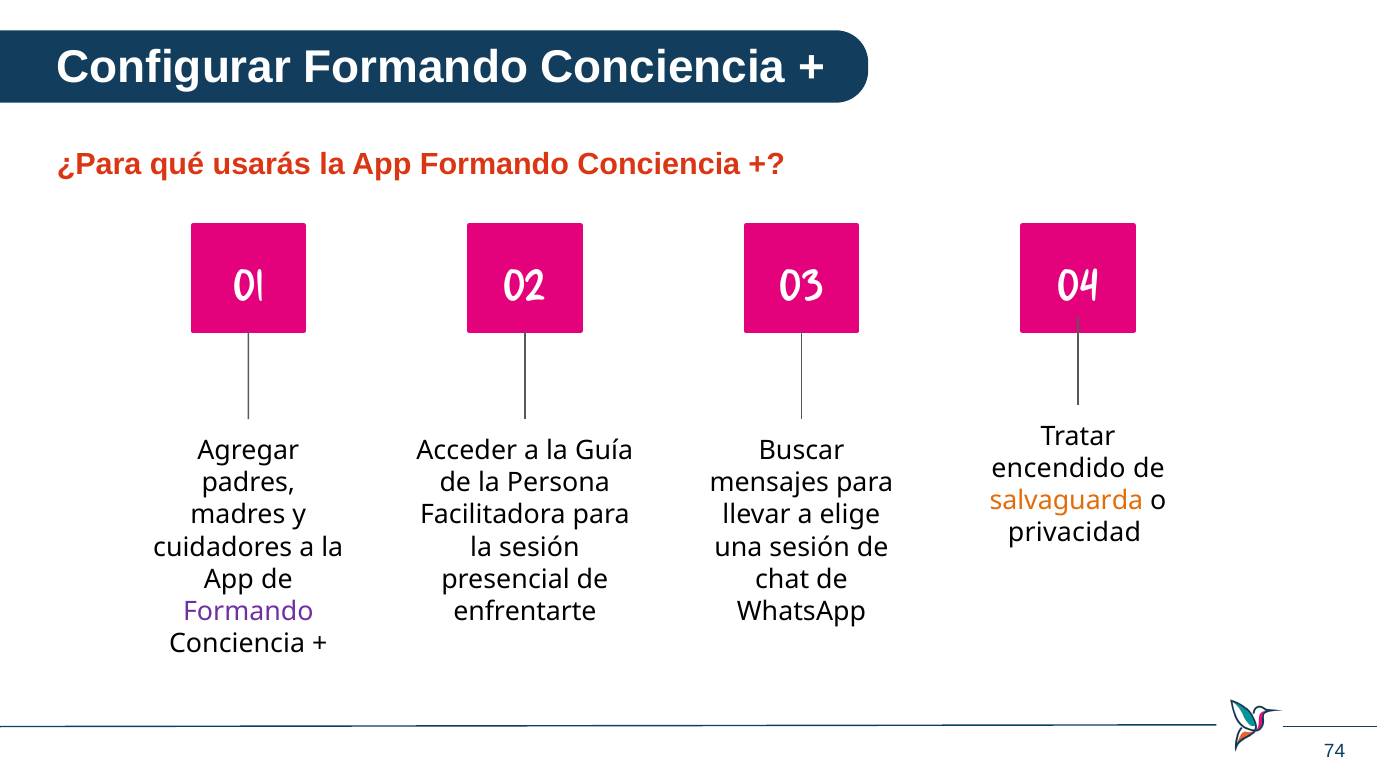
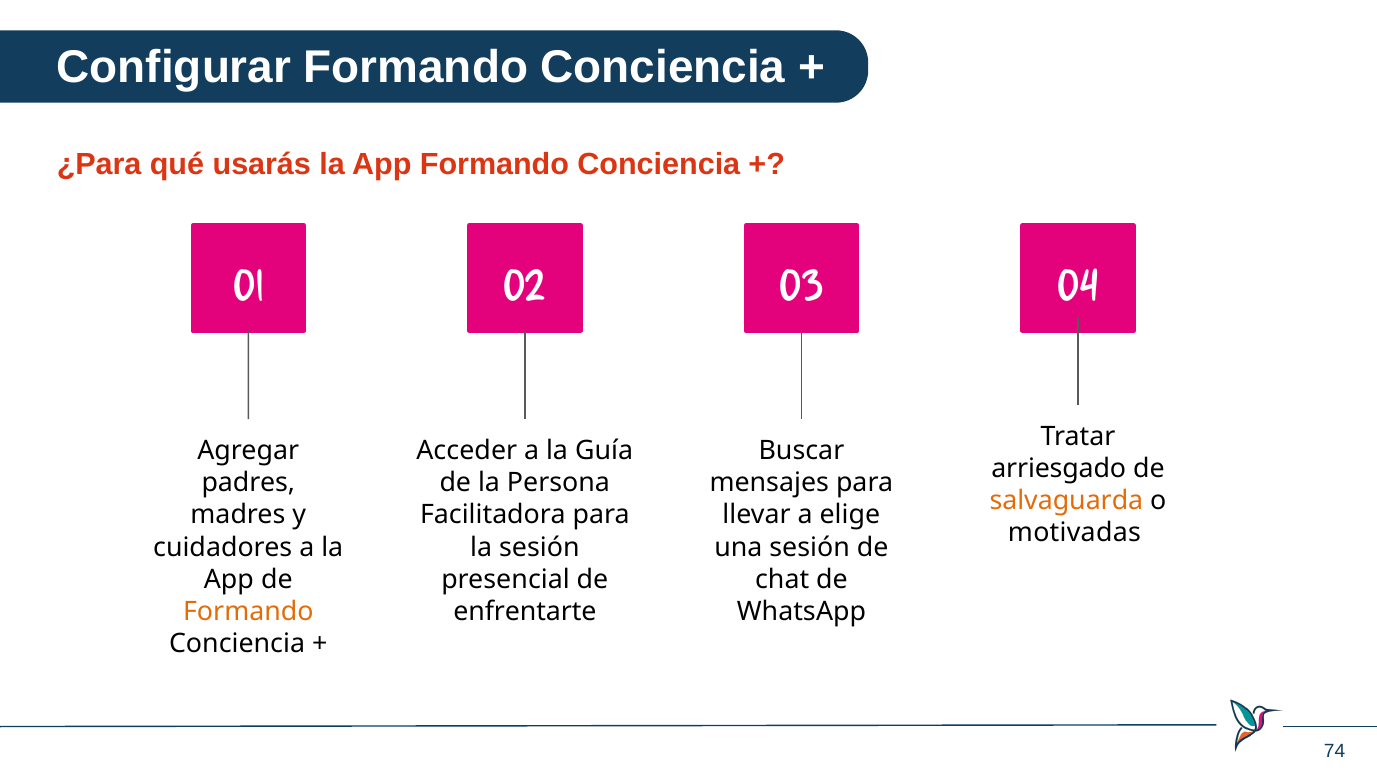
encendido: encendido -> arriesgado (1059, 469)
privacidad: privacidad -> motivadas (1074, 534)
Formando colour: purple -> orange (248, 612)
